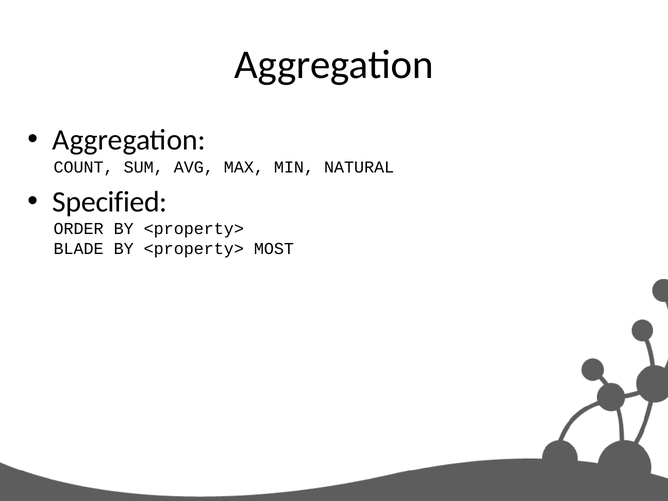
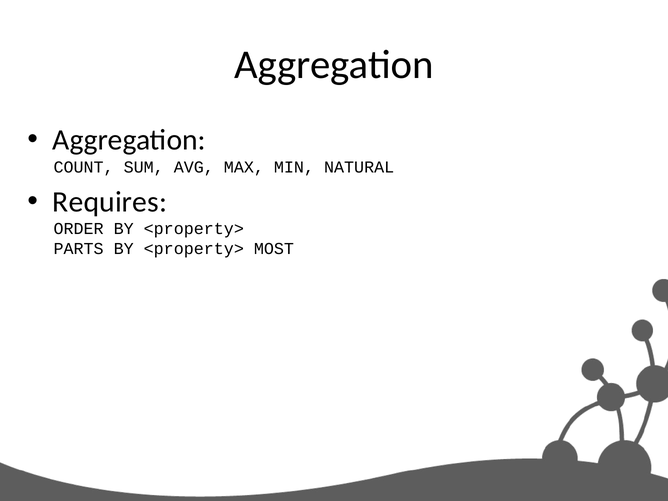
Specified: Specified -> Requires (110, 202)
BLADE: BLADE -> PARTS (79, 249)
